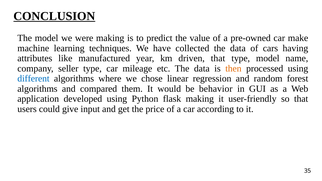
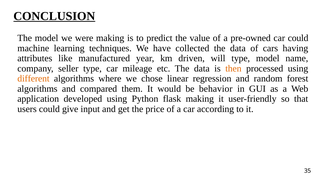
car make: make -> could (298, 38)
driven that: that -> will (218, 58)
different colour: blue -> orange (33, 79)
